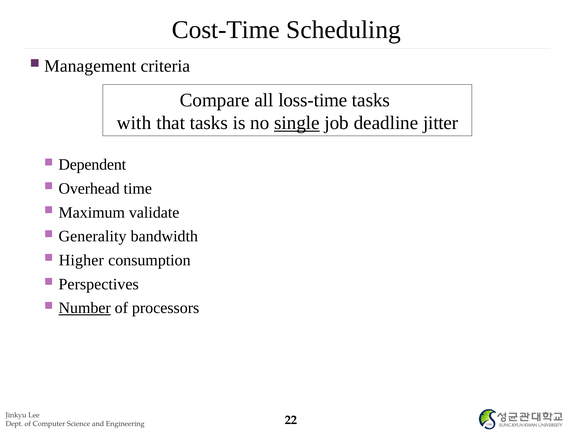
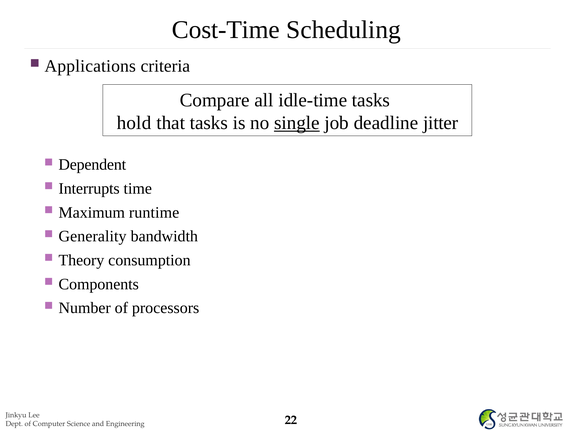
Management: Management -> Applications (90, 66)
loss-time: loss-time -> idle-time (313, 100)
with: with -> hold (134, 123)
Overhead: Overhead -> Interrupts (89, 188)
validate: validate -> runtime (154, 212)
Higher: Higher -> Theory (81, 260)
Perspectives: Perspectives -> Components (99, 284)
Number underline: present -> none (85, 308)
